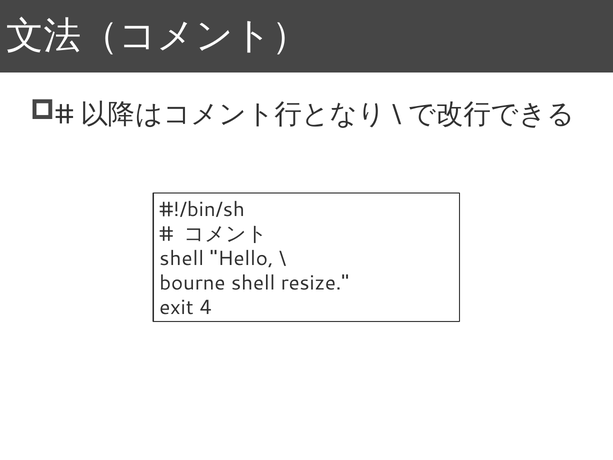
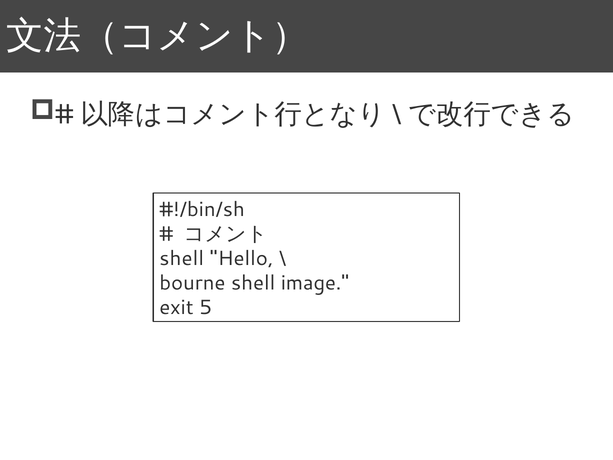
resize: resize -> image (315, 283)
4: 4 -> 5 (206, 308)
